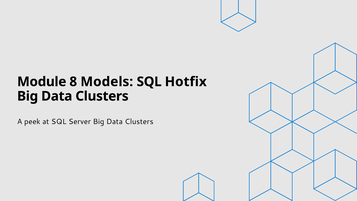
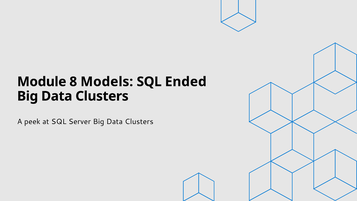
Hotfix: Hotfix -> Ended (186, 82)
